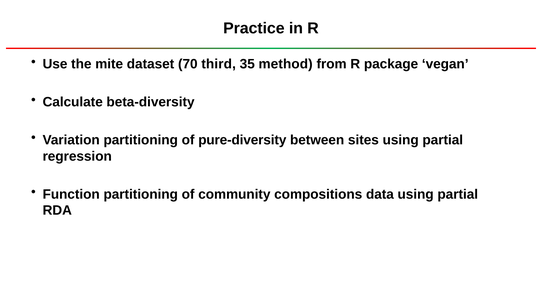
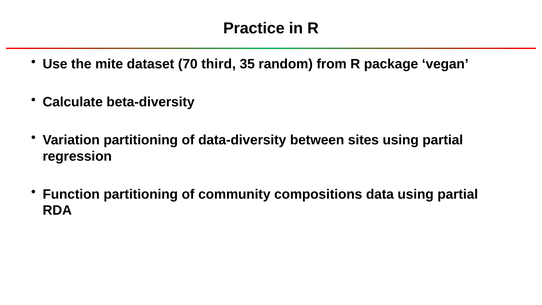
method: method -> random (286, 64)
pure-diversity: pure-diversity -> data-diversity (242, 140)
